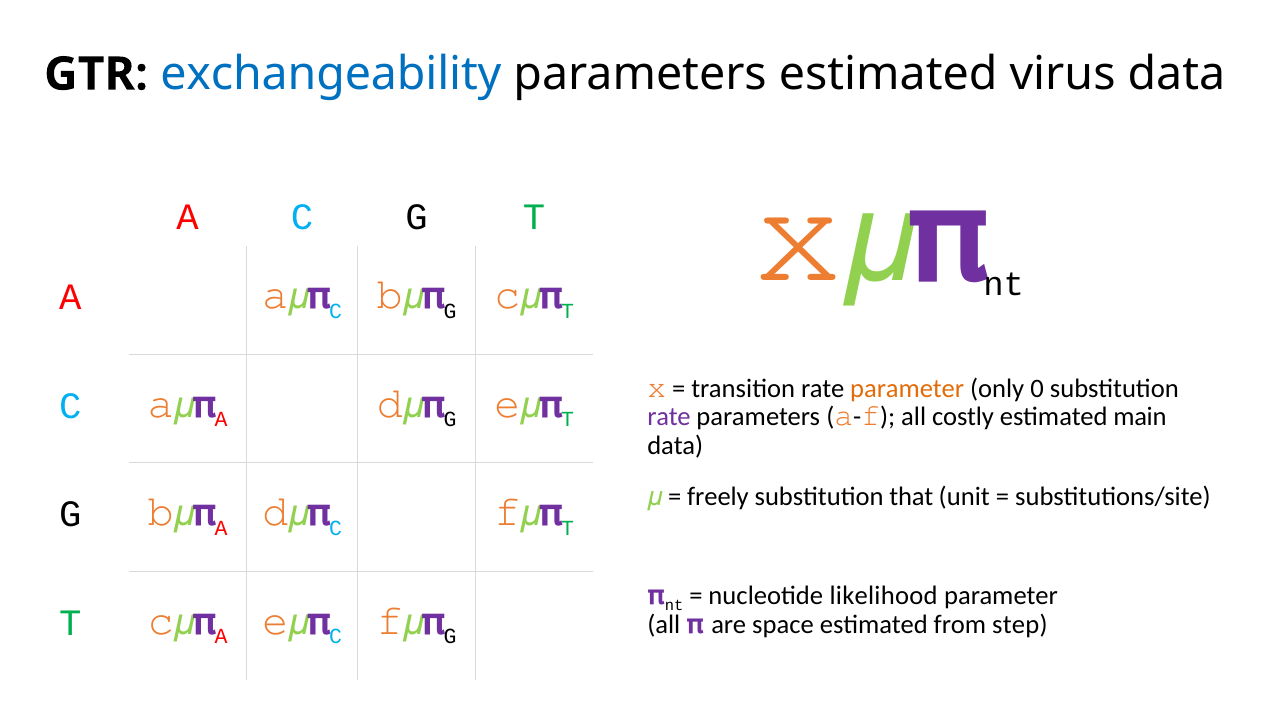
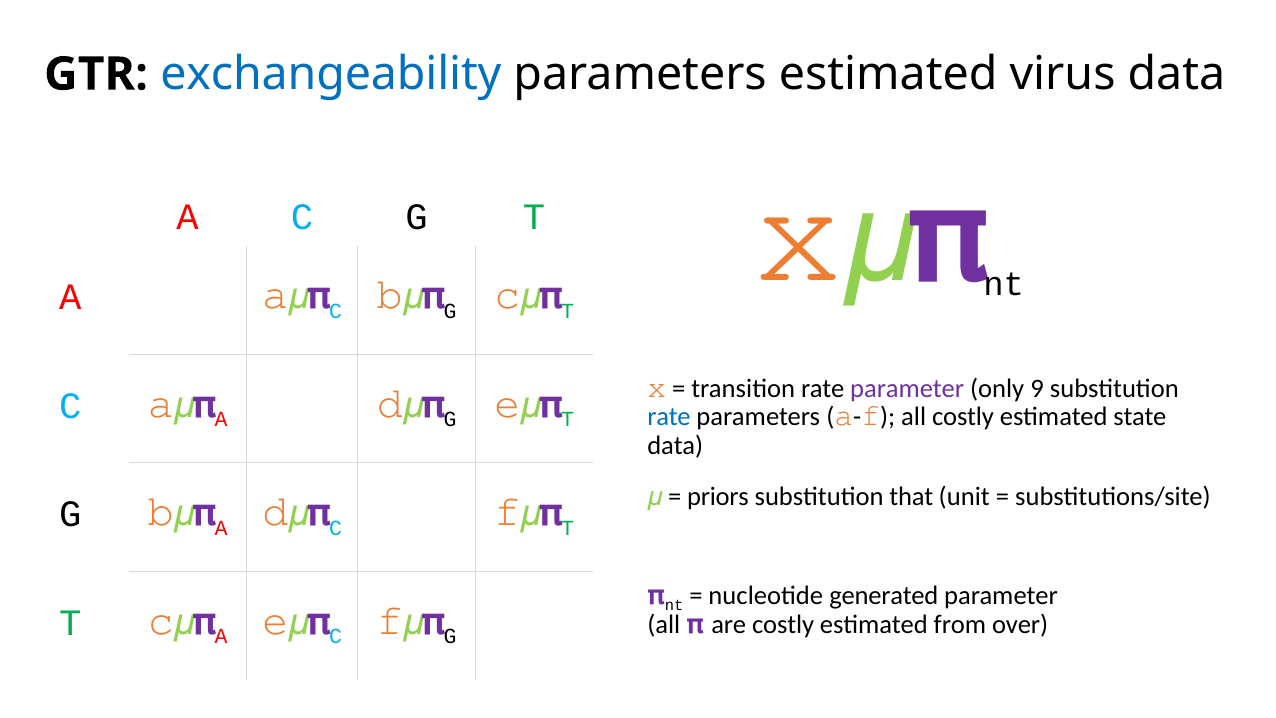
parameter colour: orange -> purple (907, 388)
0: 0 -> 9 (1037, 388)
rate colour: purple -> blue (669, 417)
main: main -> state (1140, 417)
freely: freely -> priors (718, 497)
likelihood: likelihood -> generated (884, 595)
are space: space -> costly (783, 625)
step: step -> over (1020, 625)
